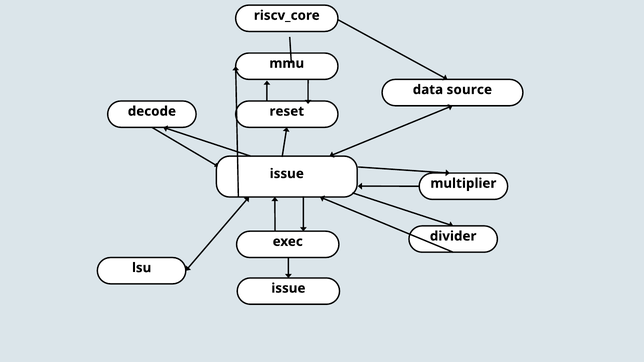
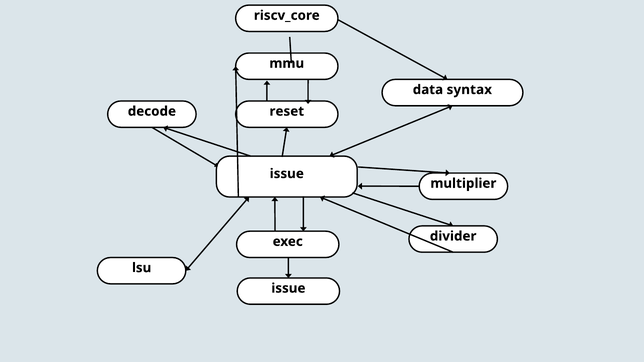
source: source -> syntax (469, 90)
